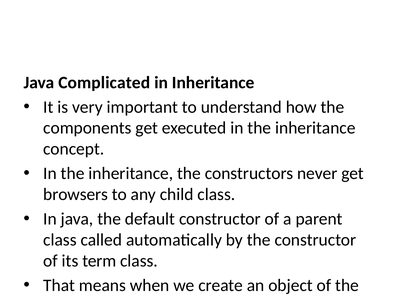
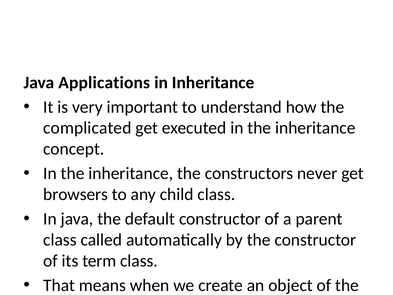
Complicated: Complicated -> Applications (104, 82)
components: components -> complicated (87, 128)
